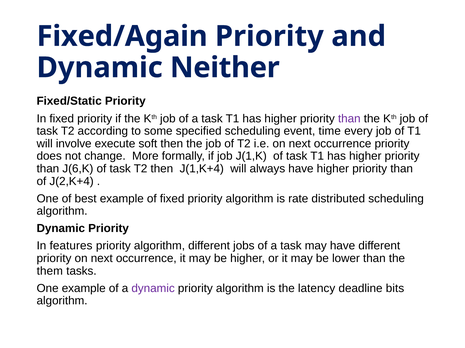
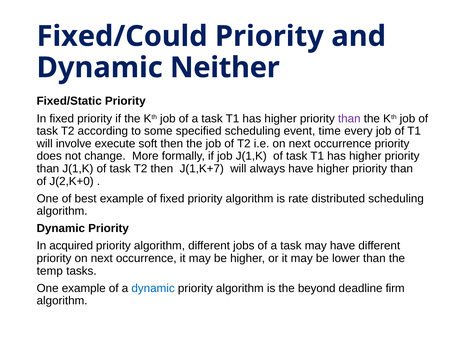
Fixed/Again: Fixed/Again -> Fixed/Could (122, 36)
than J(6,K: J(6,K -> J(1,K (78, 169)
J(1,K+4: J(1,K+4 -> J(1,K+7 (202, 169)
J(2,K+4: J(2,K+4 -> J(2,K+0 (72, 182)
features: features -> acquired (71, 246)
them: them -> temp (50, 271)
dynamic colour: purple -> blue (153, 289)
latency: latency -> beyond (317, 289)
bits: bits -> firm (395, 289)
